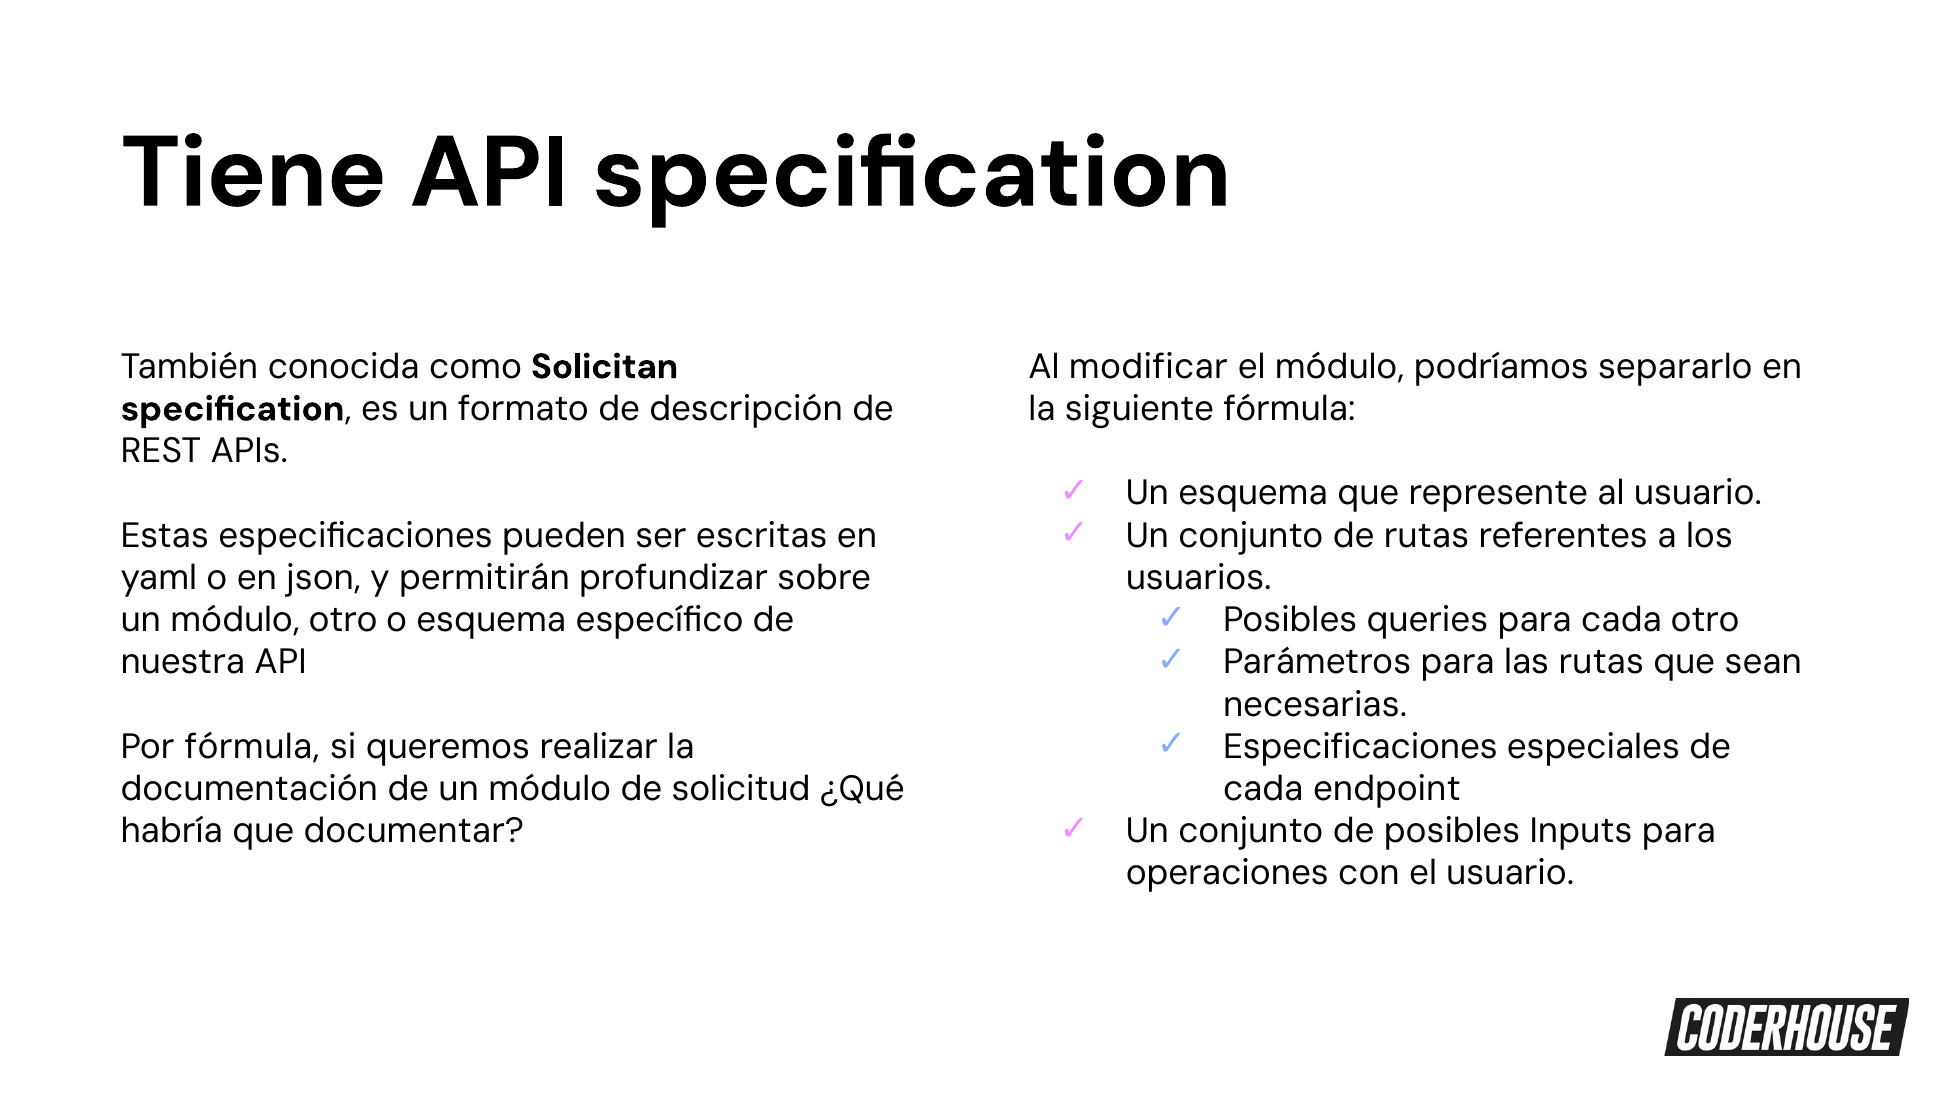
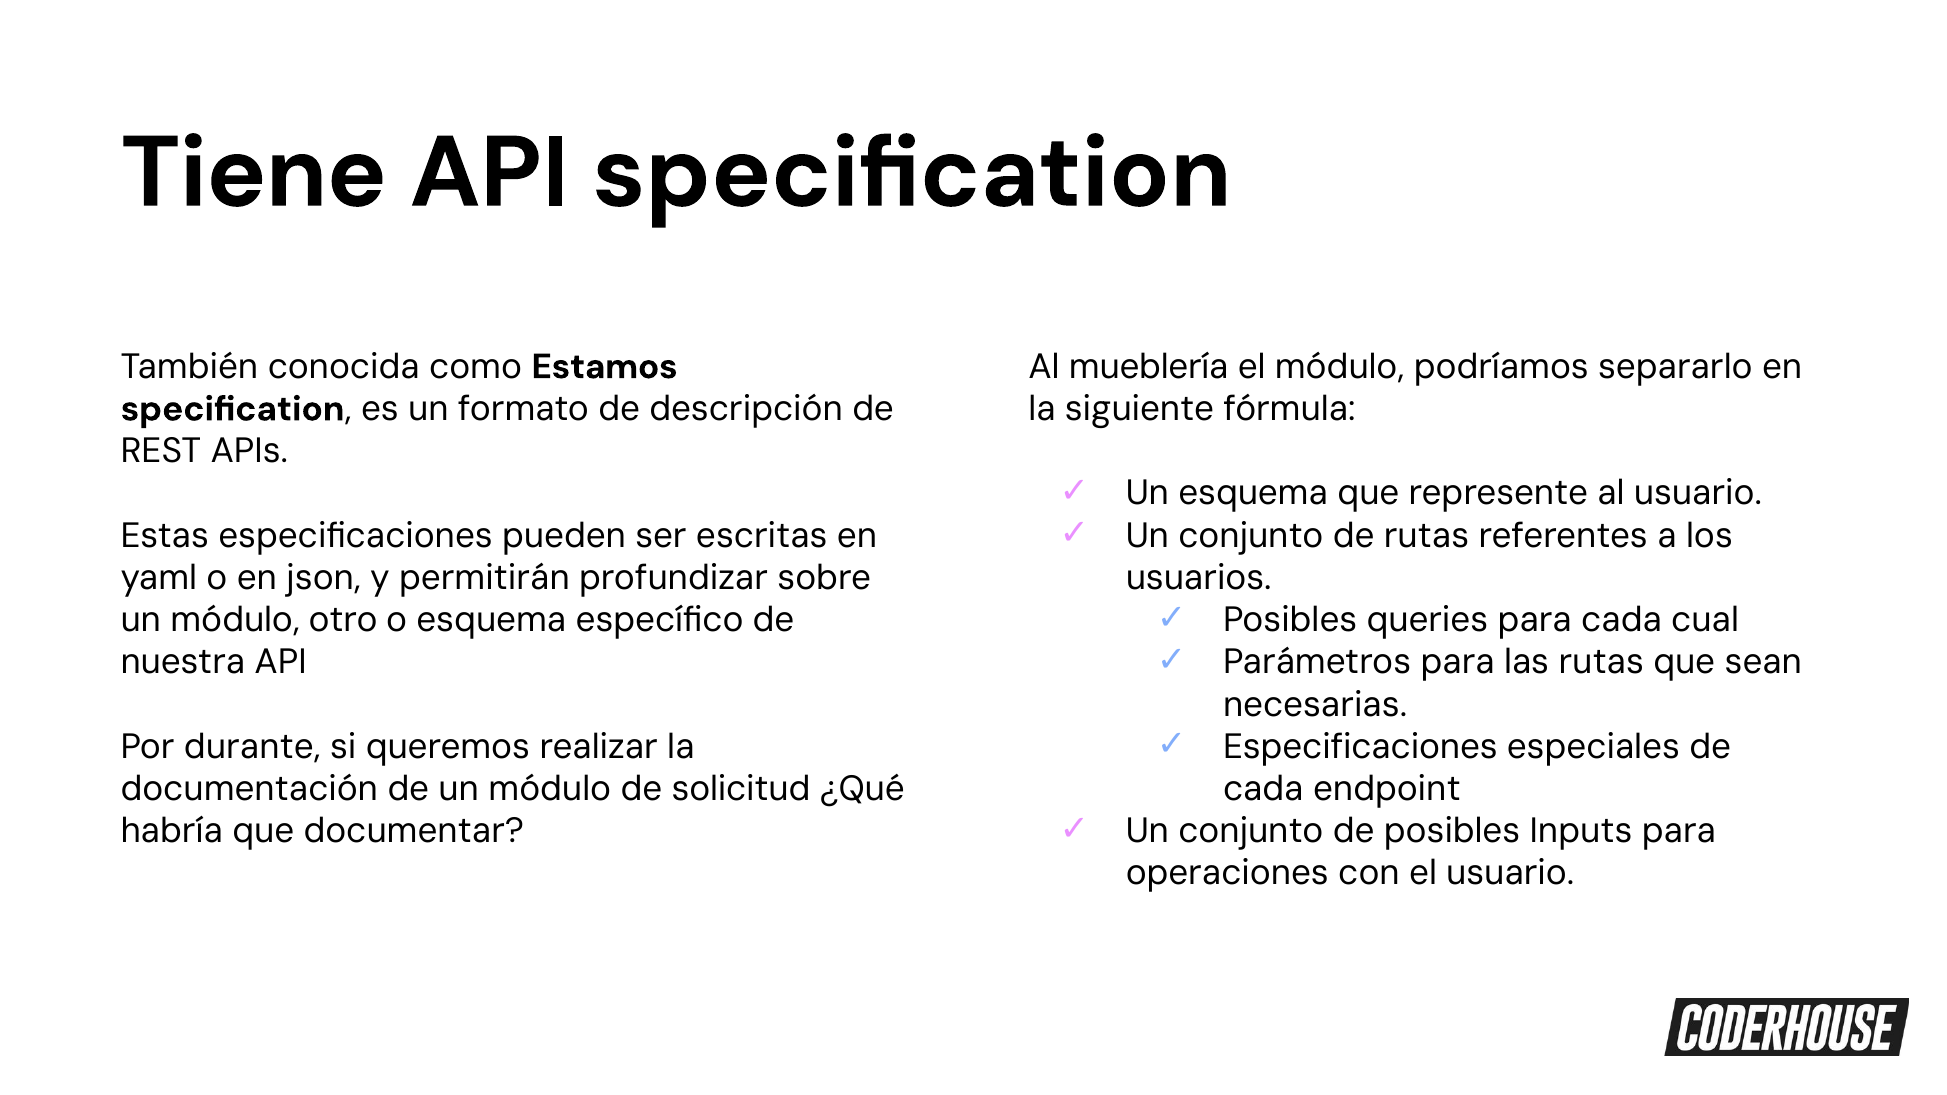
Solicitan: Solicitan -> Estamos (605, 367)
modificar: modificar -> mueblería (1149, 367)
cada otro: otro -> cual (1705, 620)
Por fórmula: fórmula -> durante (252, 747)
